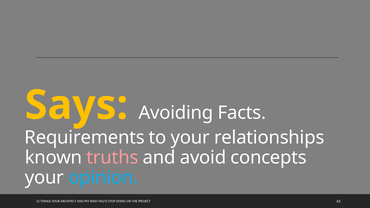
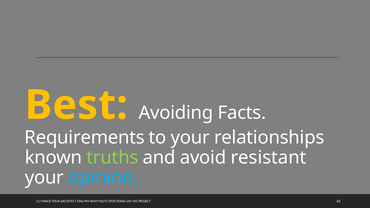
Says: Says -> Best (76, 105)
truths colour: pink -> light green (112, 158)
concepts: concepts -> resistant (268, 158)
